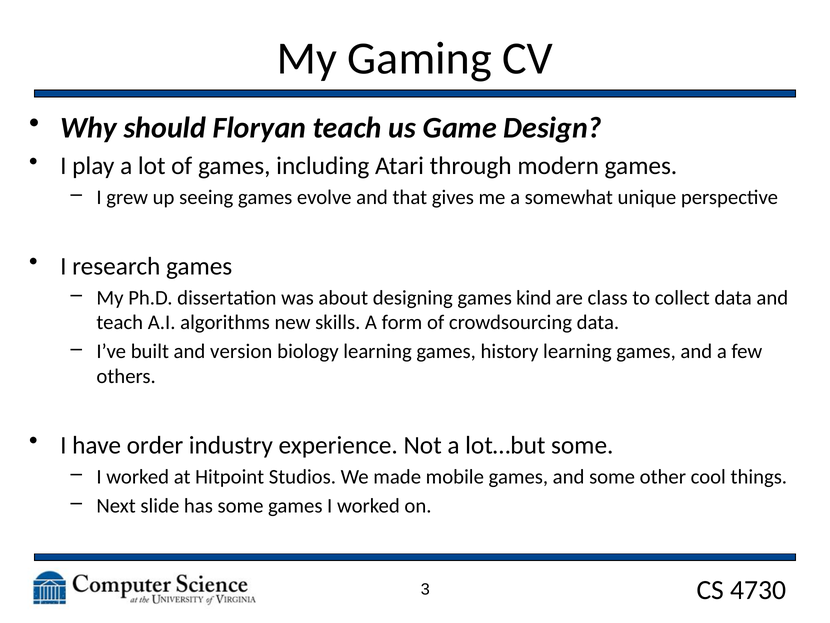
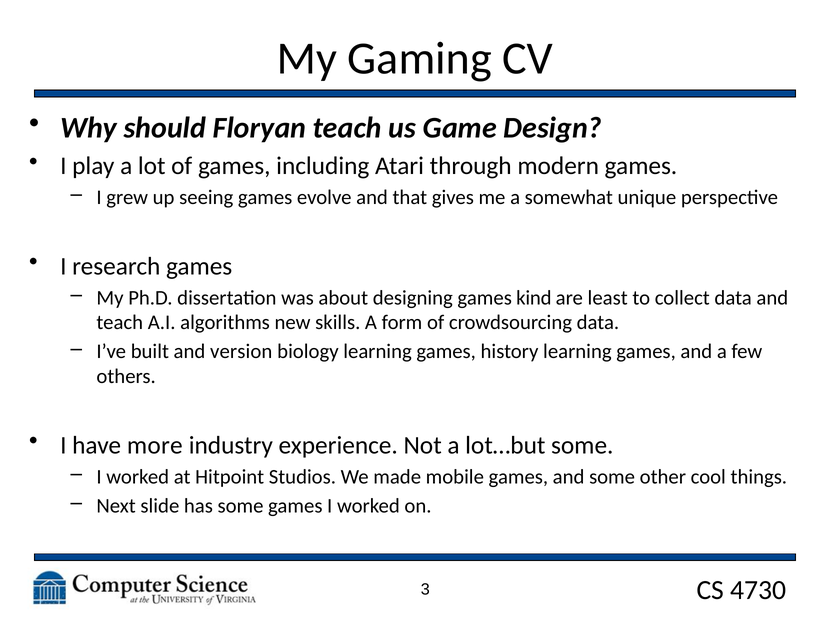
class: class -> least (608, 297)
order: order -> more (155, 445)
